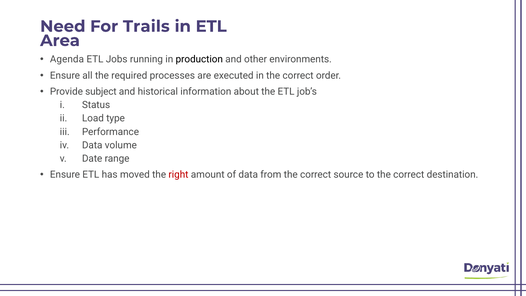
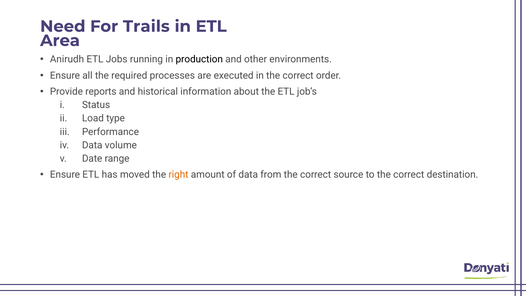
Agenda: Agenda -> Anirudh (67, 59)
subject: subject -> reports (101, 92)
right colour: red -> orange (178, 175)
